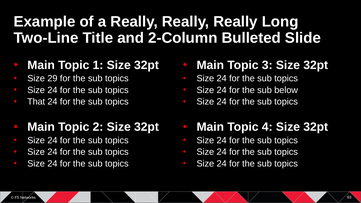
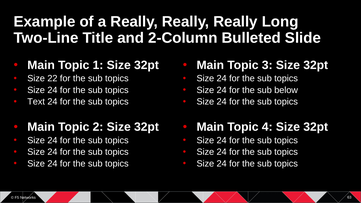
29: 29 -> 22 (52, 78)
That: That -> Text (36, 102)
